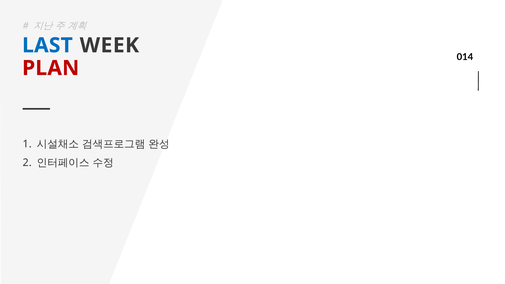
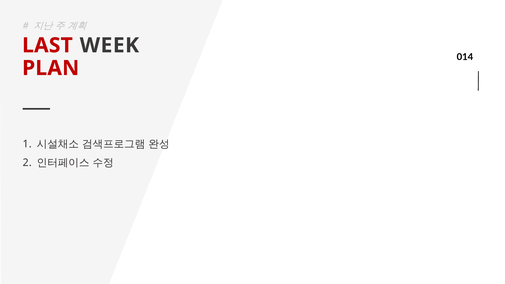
LAST colour: blue -> red (47, 45)
